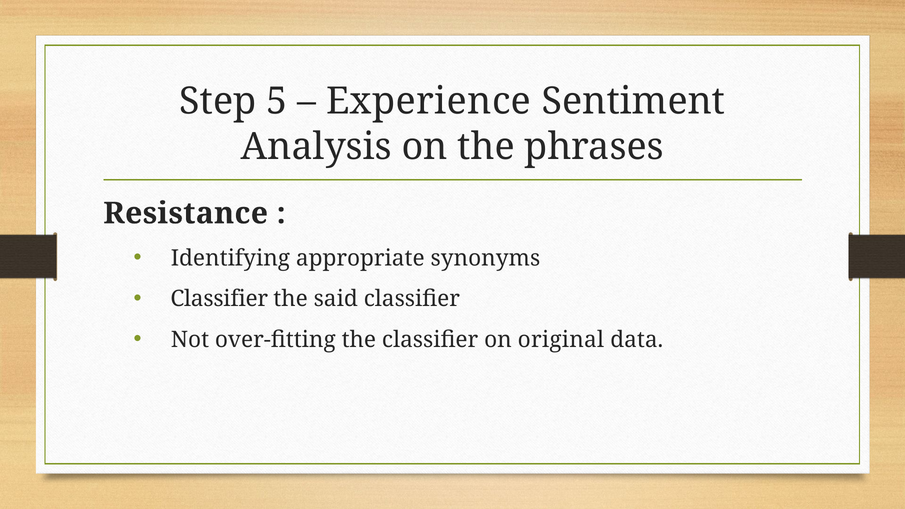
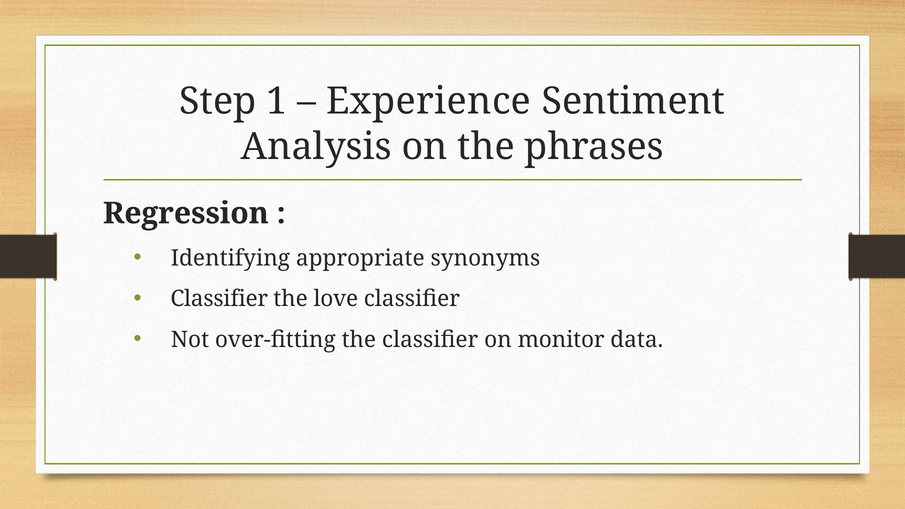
5: 5 -> 1 (277, 102)
Resistance: Resistance -> Regression (186, 213)
said: said -> love (336, 299)
original: original -> monitor (561, 340)
